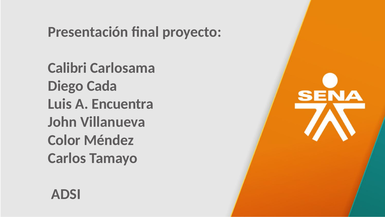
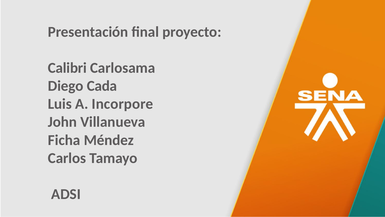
Encuentra: Encuentra -> Incorpore (122, 104)
Color: Color -> Ficha (64, 140)
